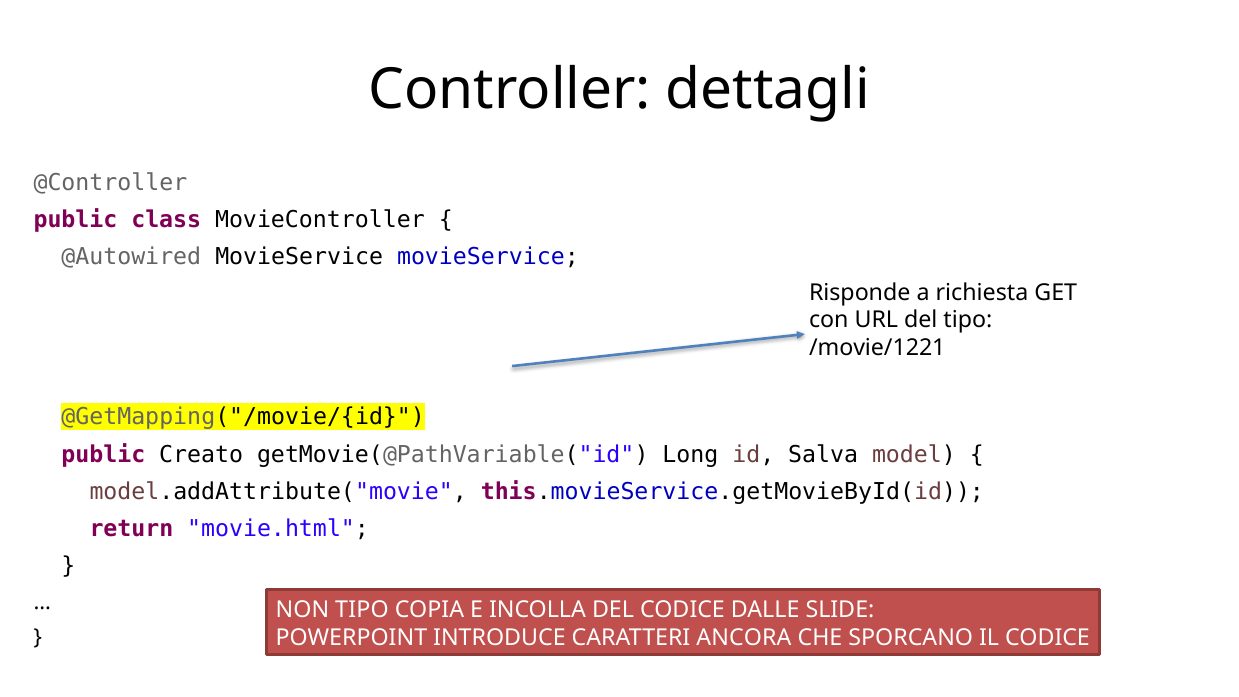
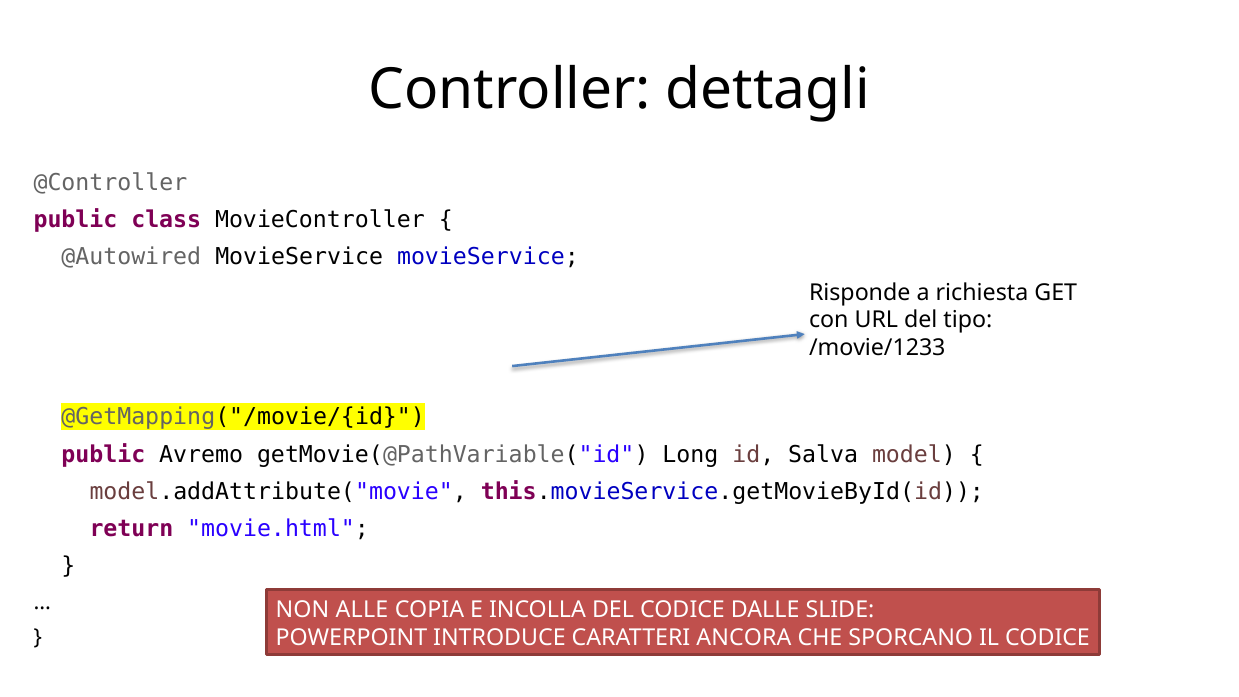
/movie/1221: /movie/1221 -> /movie/1233 (877, 348)
Creato: Creato -> Avremo (201, 454)
NON TIPO: TIPO -> ALLE (362, 610)
